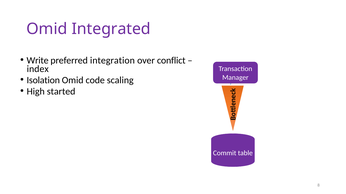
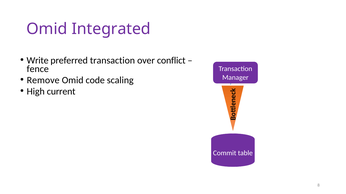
preferred integration: integration -> transaction (112, 61)
index: index -> fence (38, 69)
Isolation: Isolation -> Remove (43, 80)
started: started -> current (61, 92)
